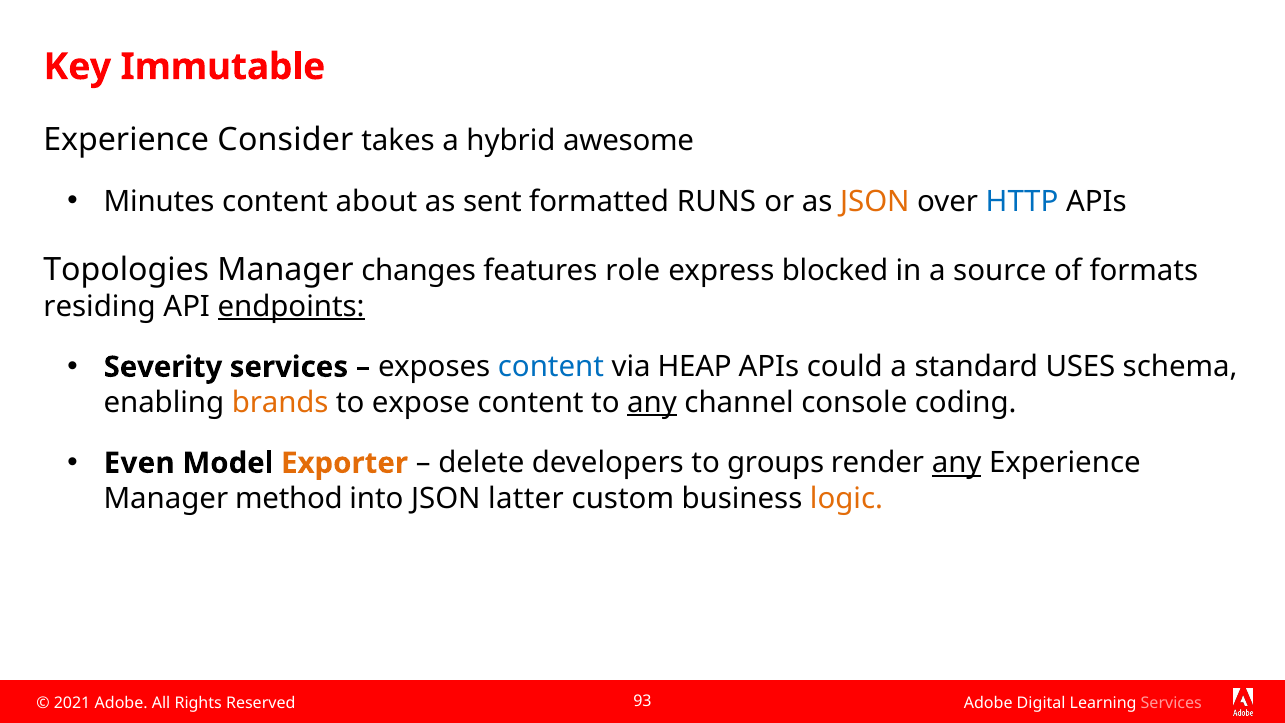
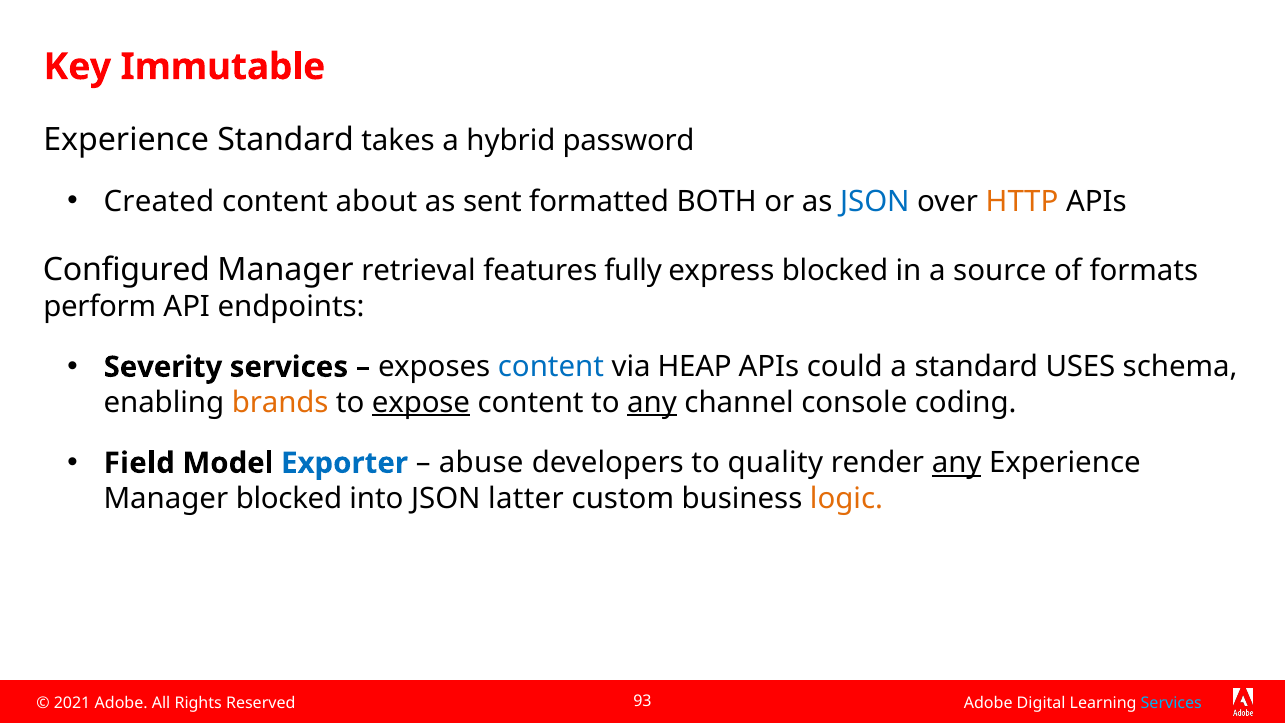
Experience Consider: Consider -> Standard (286, 140)
awesome: awesome -> password (629, 140)
Minutes: Minutes -> Created (159, 202)
RUNS: RUNS -> BOTH (717, 202)
JSON colour: orange -> blue (875, 202)
HTTP colour: blue -> orange (1022, 202)
Topologies: Topologies -> Configured (126, 270)
changes: changes -> retrieval (419, 270)
role: role -> fully (633, 270)
residing: residing -> perform (100, 306)
endpoints underline: present -> none (291, 306)
expose underline: none -> present (421, 402)
Even: Even -> Field (139, 463)
Exporter colour: orange -> blue (345, 463)
delete: delete -> abuse (481, 463)
groups: groups -> quality (775, 463)
Manager method: method -> blocked (289, 498)
Services colour: pink -> light blue (1171, 703)
